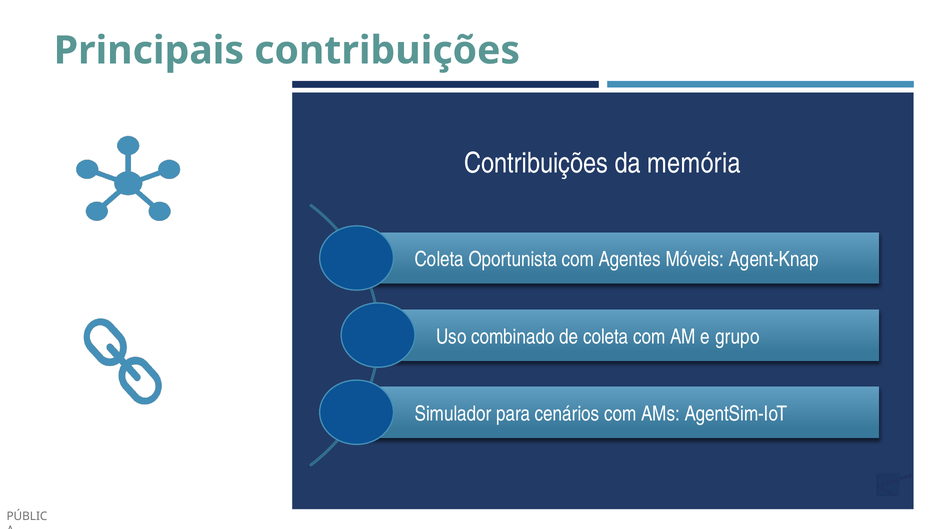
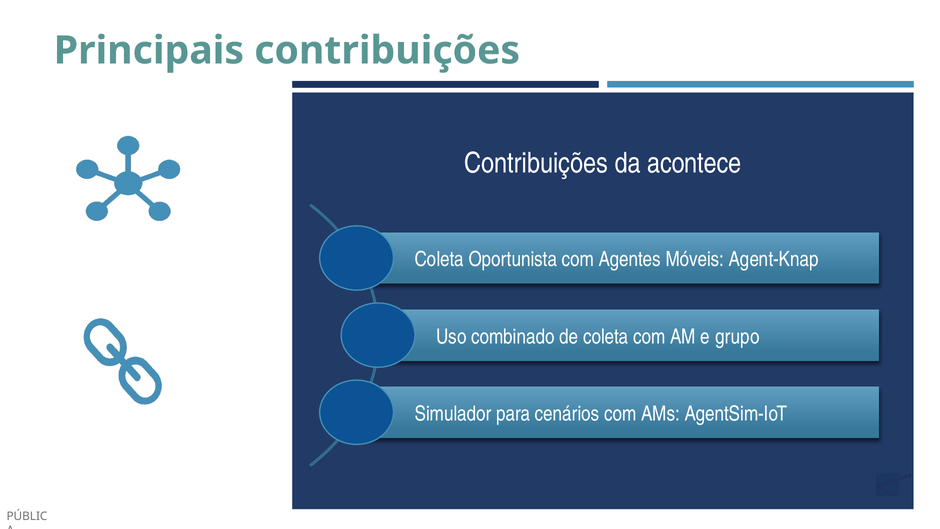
memória: memória -> acontece (694, 163)
